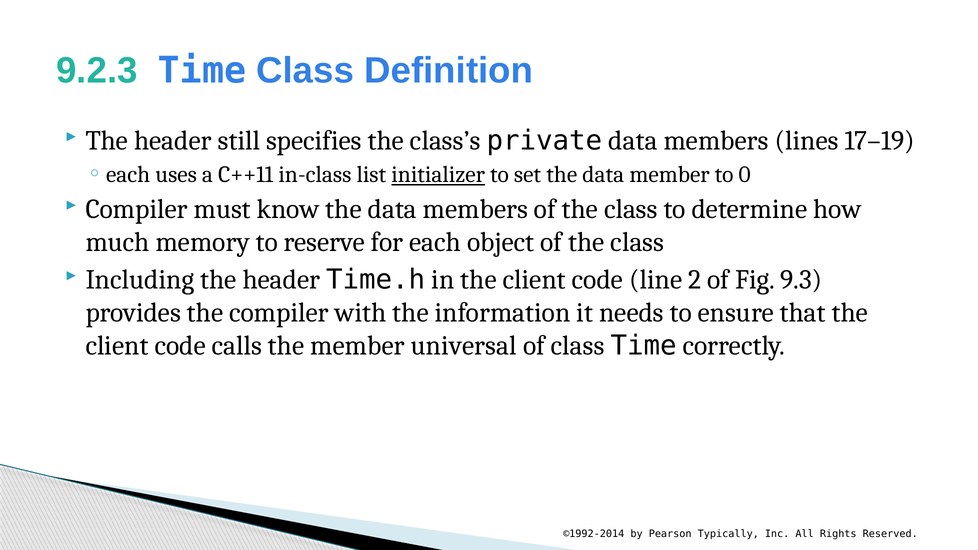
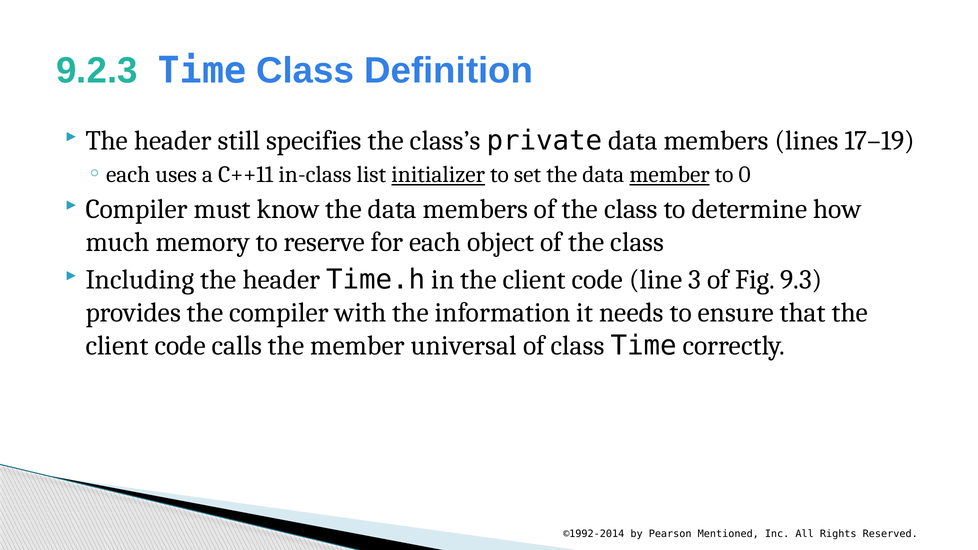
member underline: none -> present (670, 175)
2: 2 -> 3 (695, 280)
Typically: Typically -> Mentioned (728, 534)
